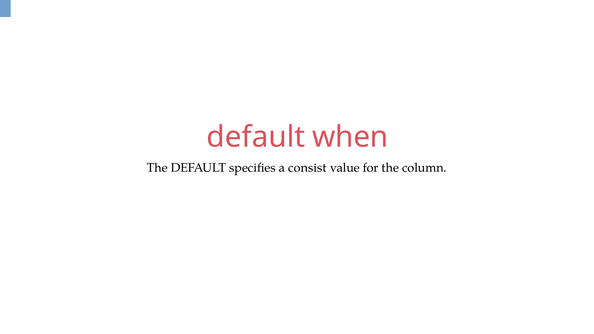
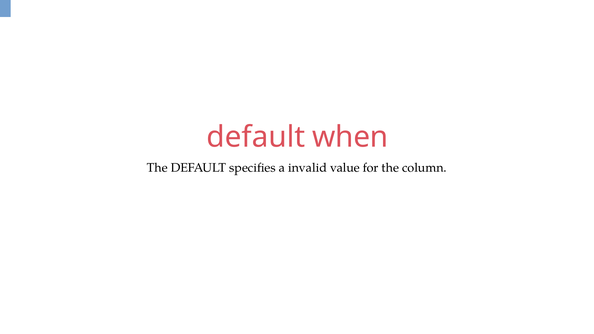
consist: consist -> invalid (308, 168)
